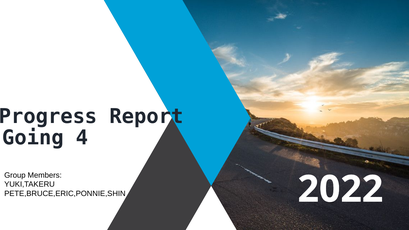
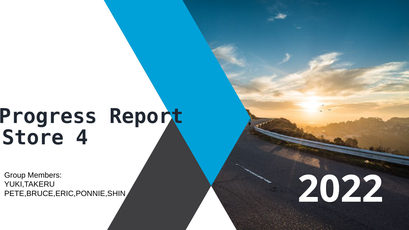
Going: Going -> Store (33, 138)
